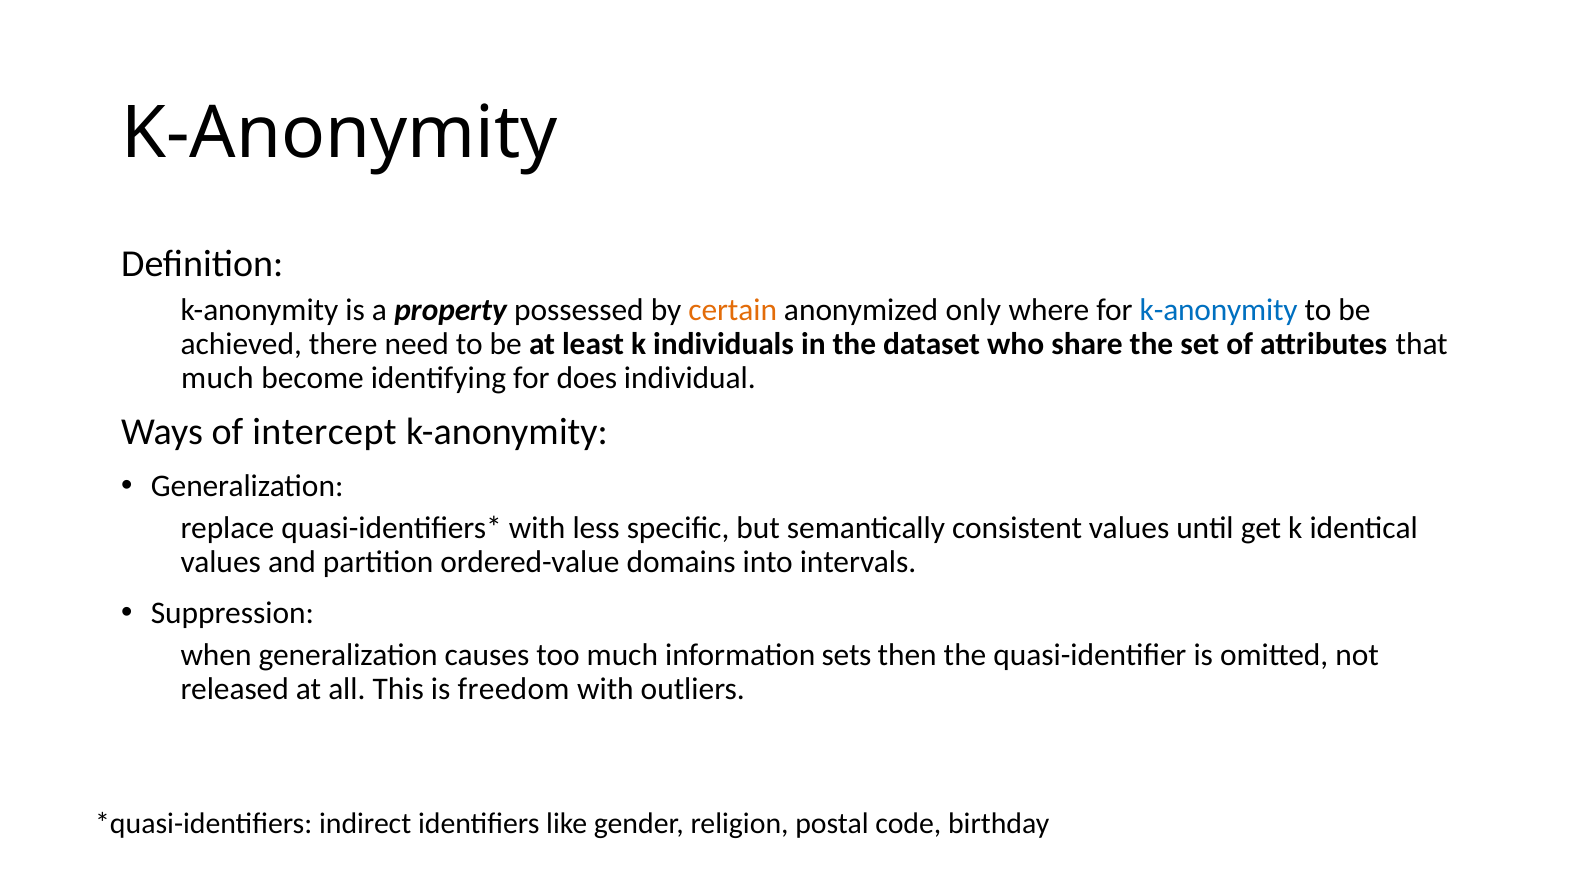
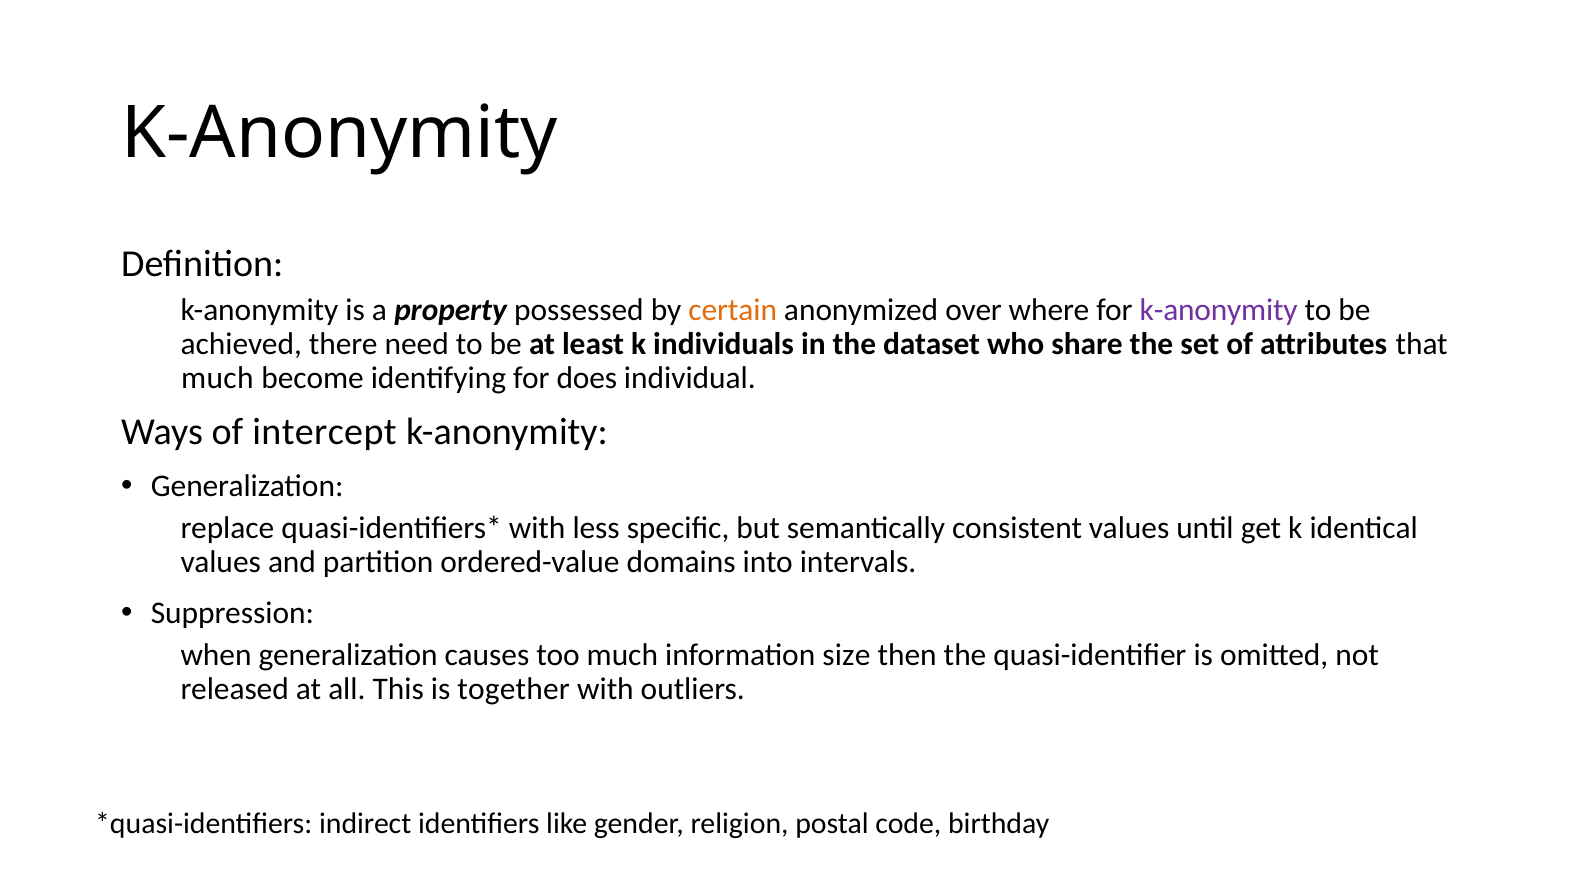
only: only -> over (974, 310)
k-anonymity colour: blue -> purple (1219, 310)
sets: sets -> size (846, 655)
freedom: freedom -> together (514, 689)
